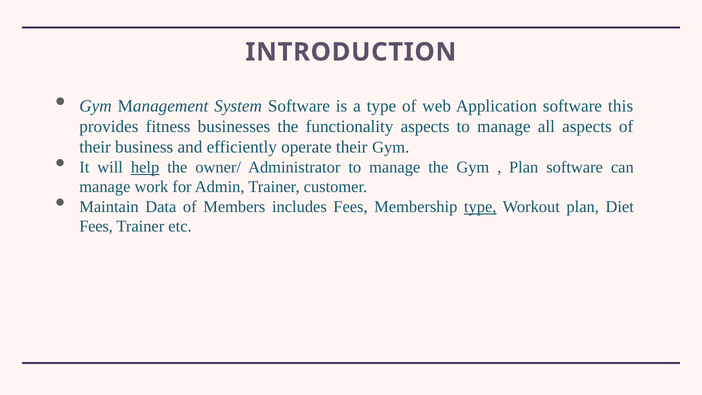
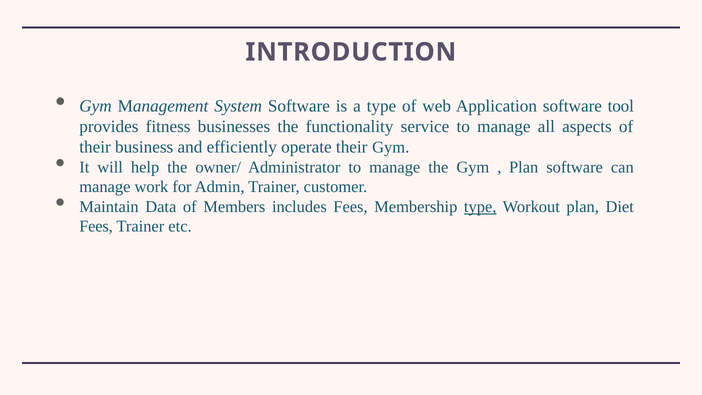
this: this -> tool (621, 106)
functionality aspects: aspects -> service (425, 126)
help underline: present -> none (145, 167)
